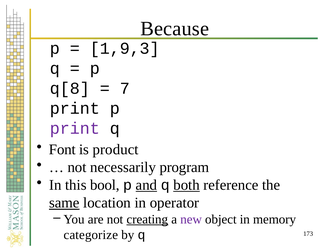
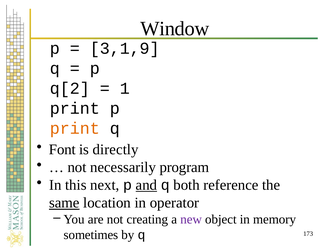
Because: Because -> Window (175, 29)
1,9,3: 1,9,3 -> 3,1,9 (125, 48)
q[8: q[8 -> q[2 (70, 88)
7: 7 -> 1 (125, 88)
print colour: purple -> orange (75, 128)
product: product -> directly (116, 149)
bool: bool -> next (105, 185)
both underline: present -> none (187, 185)
creating underline: present -> none (147, 219)
categorize: categorize -> sometimes (91, 235)
